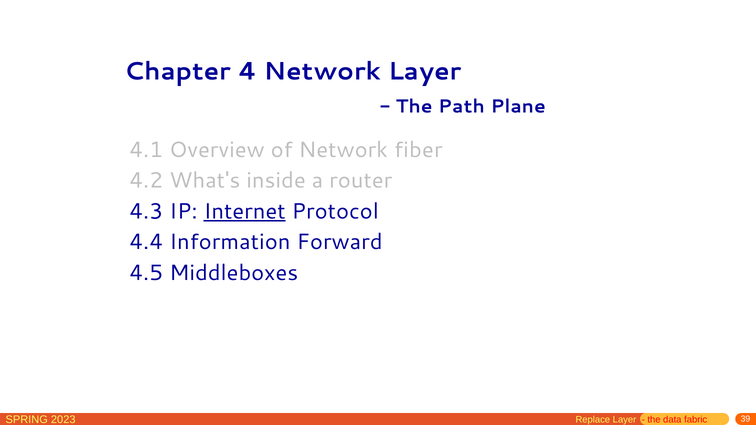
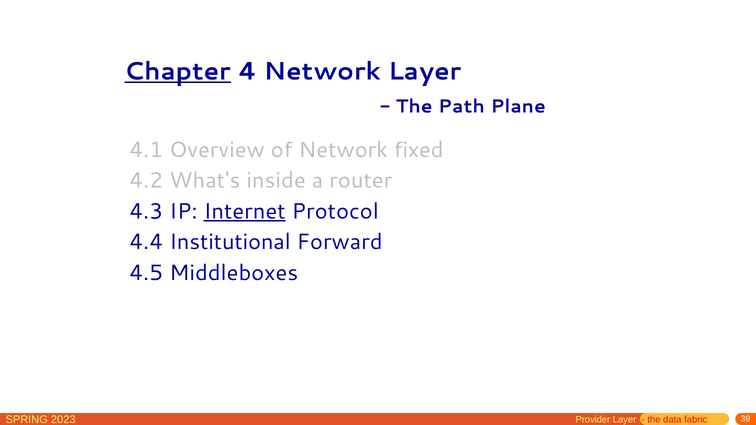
Chapter underline: none -> present (178, 72)
fiber: fiber -> fixed (419, 150)
Information: Information -> Institutional (230, 242)
Replace: Replace -> Provider (593, 420)
